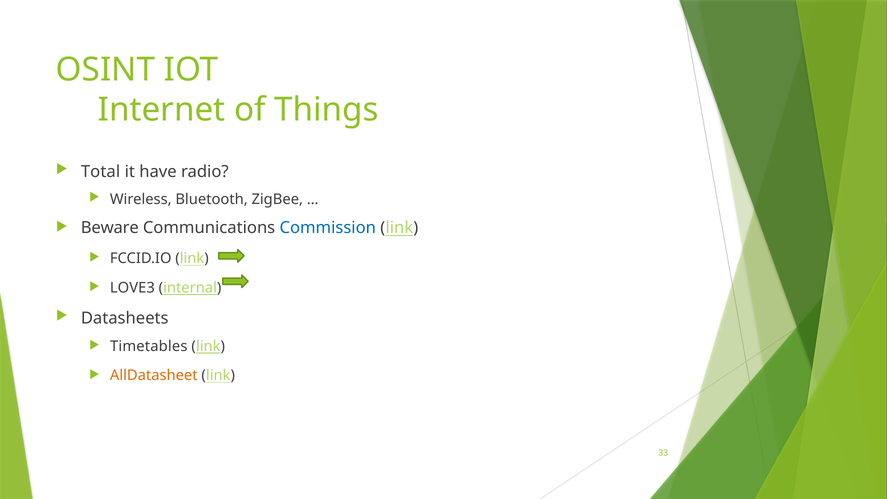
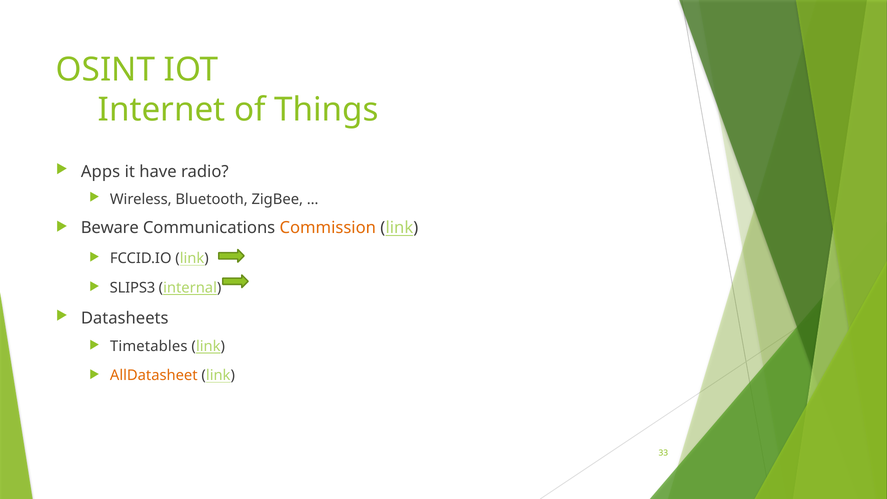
Total: Total -> Apps (101, 172)
Commission colour: blue -> orange (328, 228)
LOVE3: LOVE3 -> SLIPS3 (132, 288)
